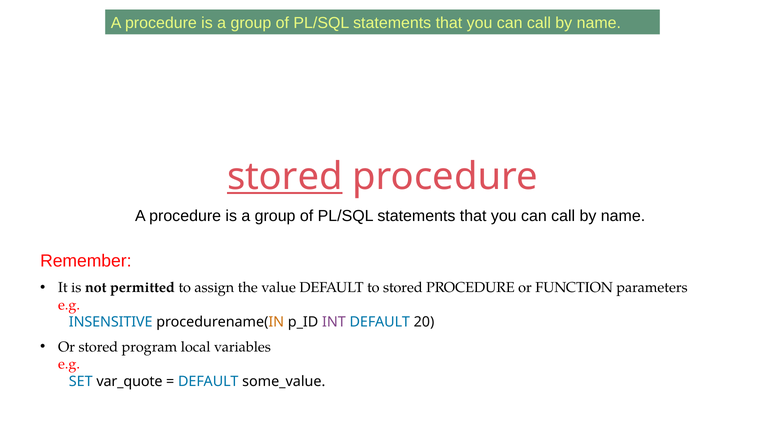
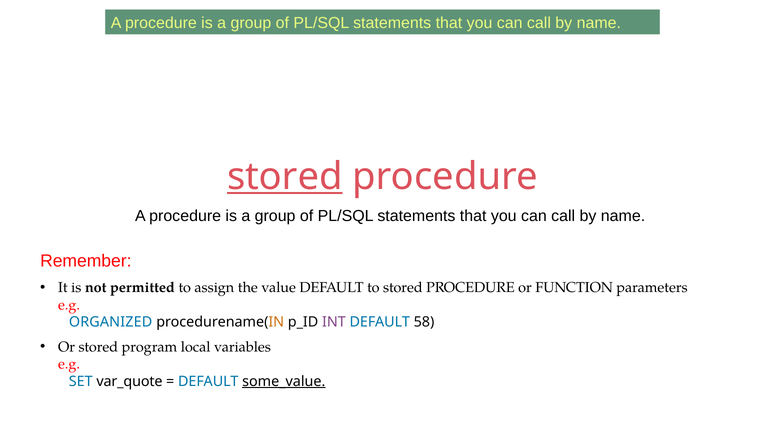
INSENSITIVE: INSENSITIVE -> ORGANIZED (111, 322)
20: 20 -> 58 (424, 322)
some_value underline: none -> present (284, 382)
